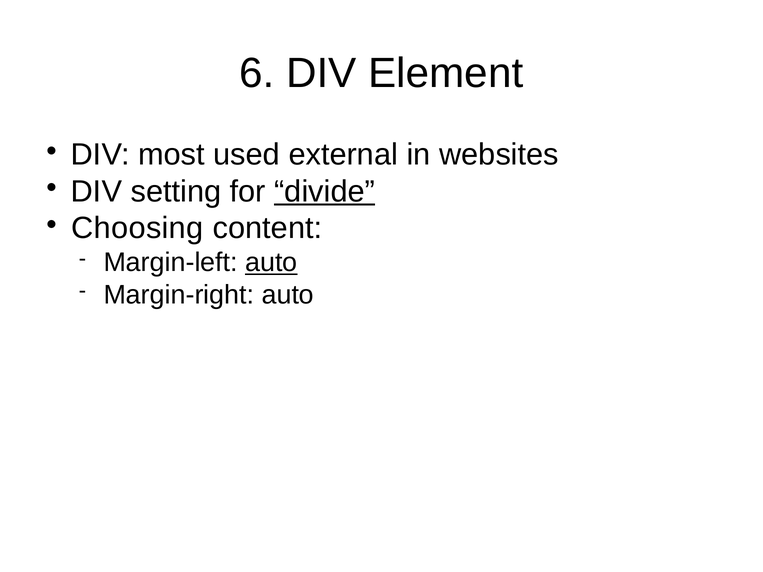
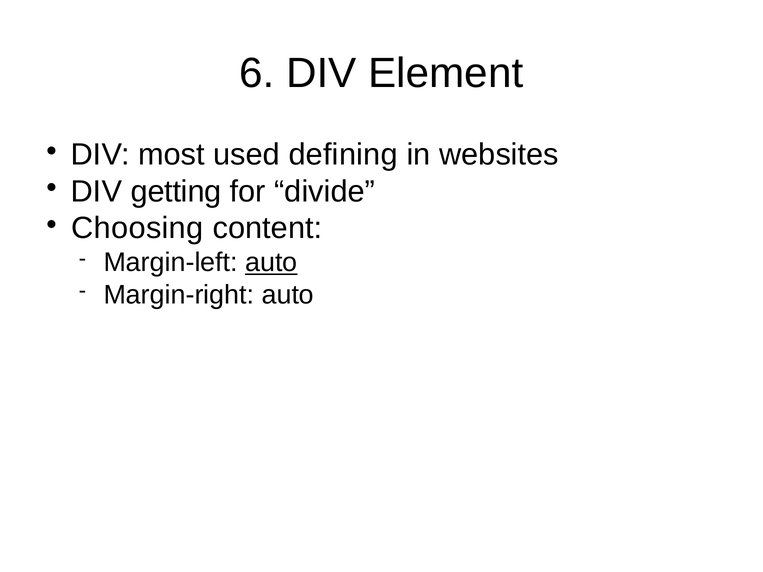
external: external -> defining (343, 155)
setting: setting -> getting (176, 191)
divide underline: present -> none (325, 191)
